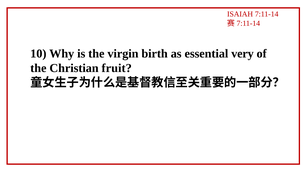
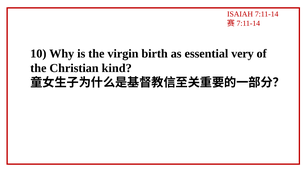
fruit: fruit -> kind (117, 68)
